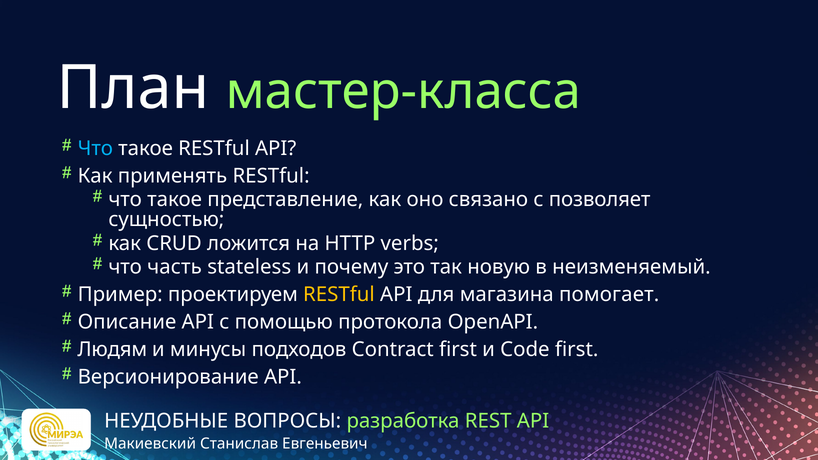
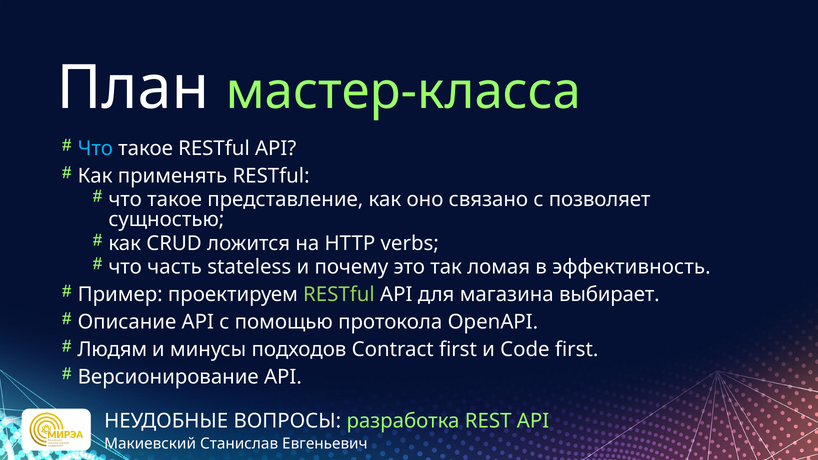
новую: новую -> ломая (499, 267)
неизменяемый: неизменяемый -> эффективность (631, 267)
RESTful colour: yellow -> light green (339, 295)
помогает: помогает -> выбирает (609, 295)
